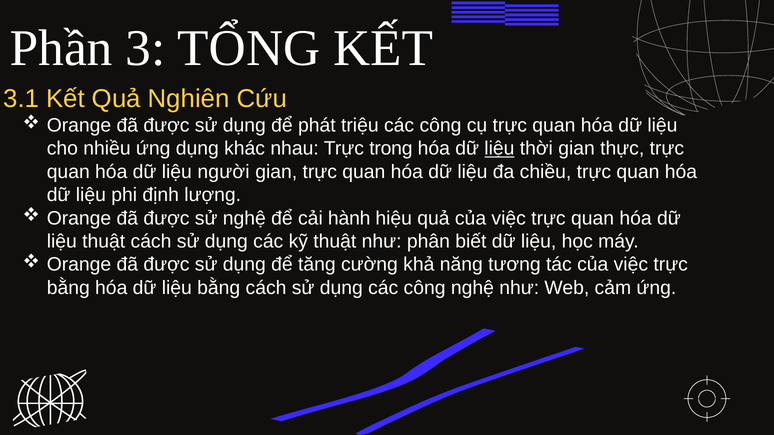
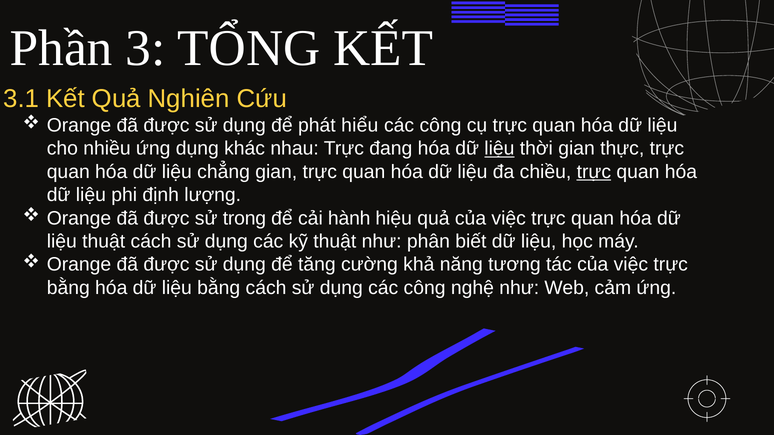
triệu: triệu -> hiểu (360, 125)
trong: trong -> đang (391, 149)
người: người -> chẳng (224, 172)
trực underline: none -> present (594, 172)
sử nghệ: nghệ -> trong (244, 218)
